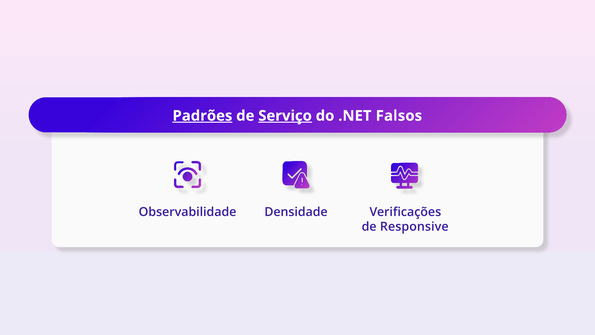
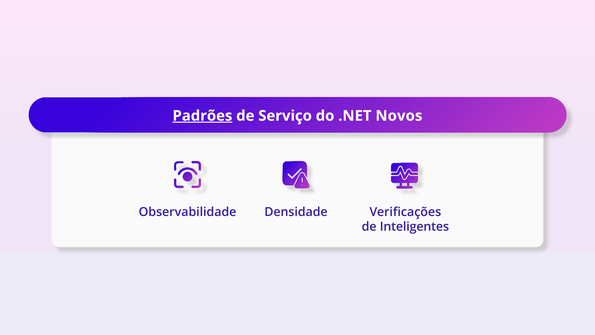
Serviço underline: present -> none (285, 116)
Falsos: Falsos -> Novos (399, 116)
Responsive: Responsive -> Inteligentes (414, 227)
